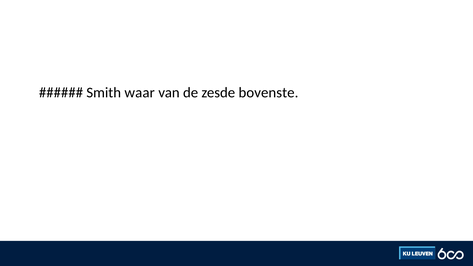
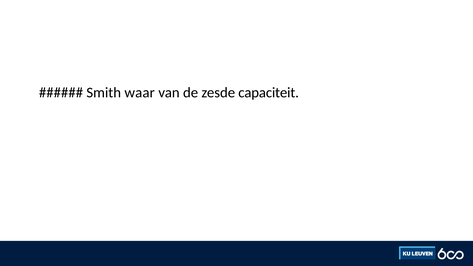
bovenste: bovenste -> capaciteit (269, 93)
